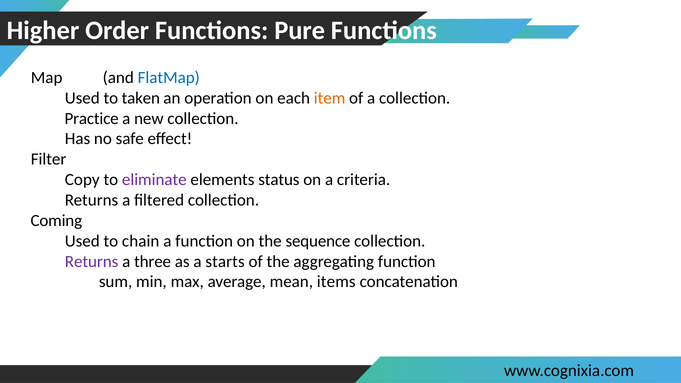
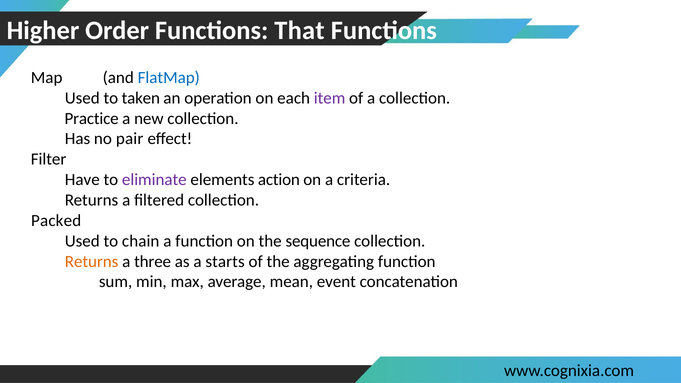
Pure: Pure -> That (299, 30)
item colour: orange -> purple (330, 98)
safe: safe -> pair (130, 139)
Copy: Copy -> Have (82, 180)
status: status -> action (279, 180)
Coming: Coming -> Packed (56, 221)
Returns colour: purple -> orange (92, 261)
items: items -> event (336, 282)
